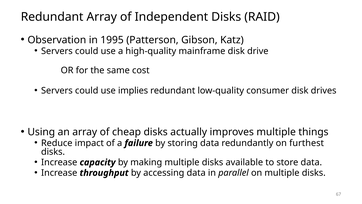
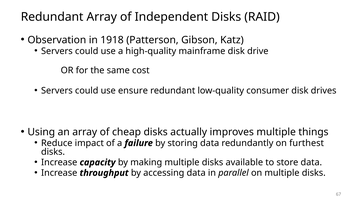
1995: 1995 -> 1918 (112, 40)
implies: implies -> ensure (133, 90)
